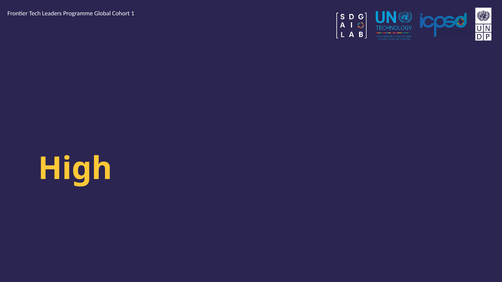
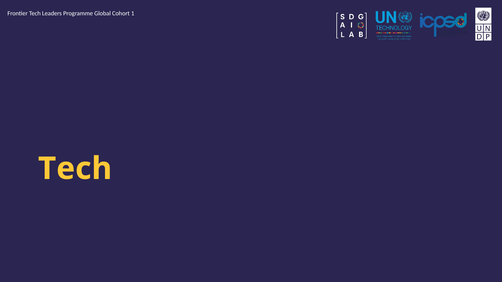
High: High -> Tech (75, 169)
